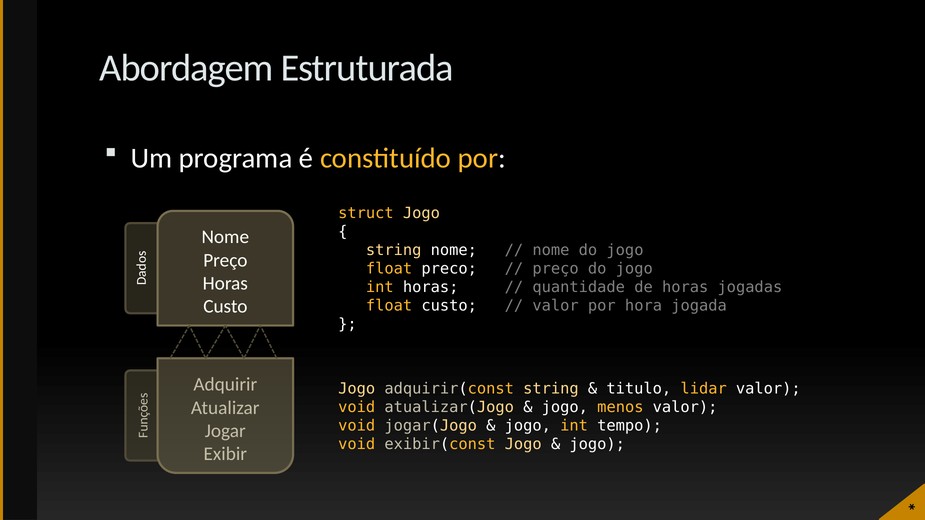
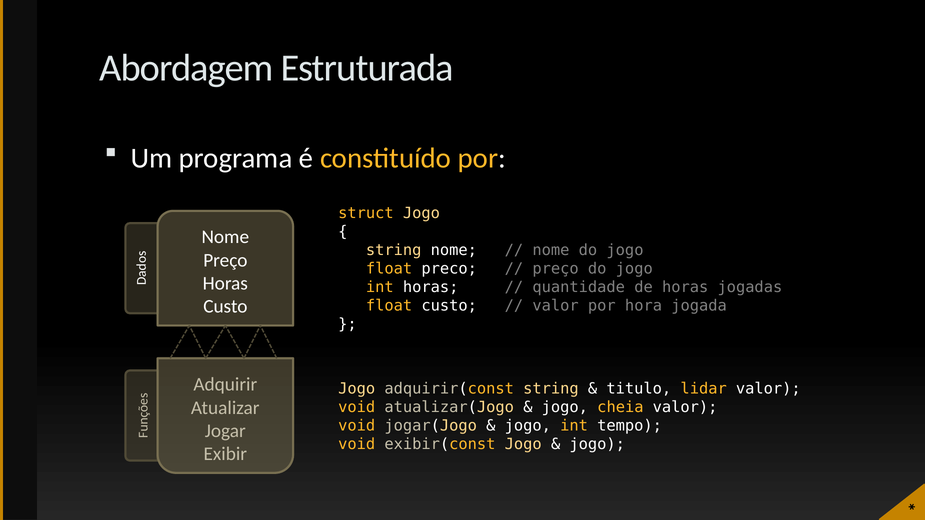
menos: menos -> cheia (620, 407)
